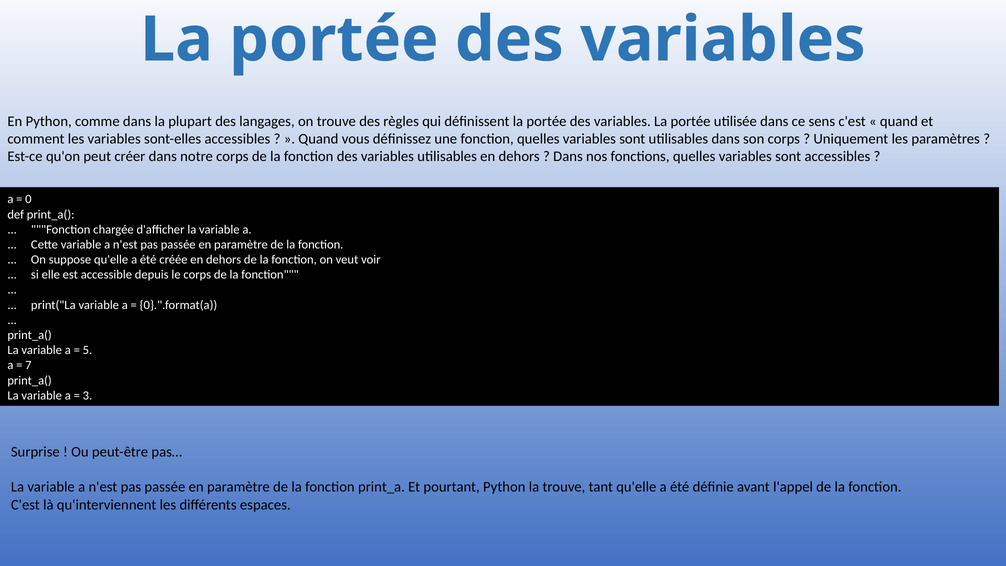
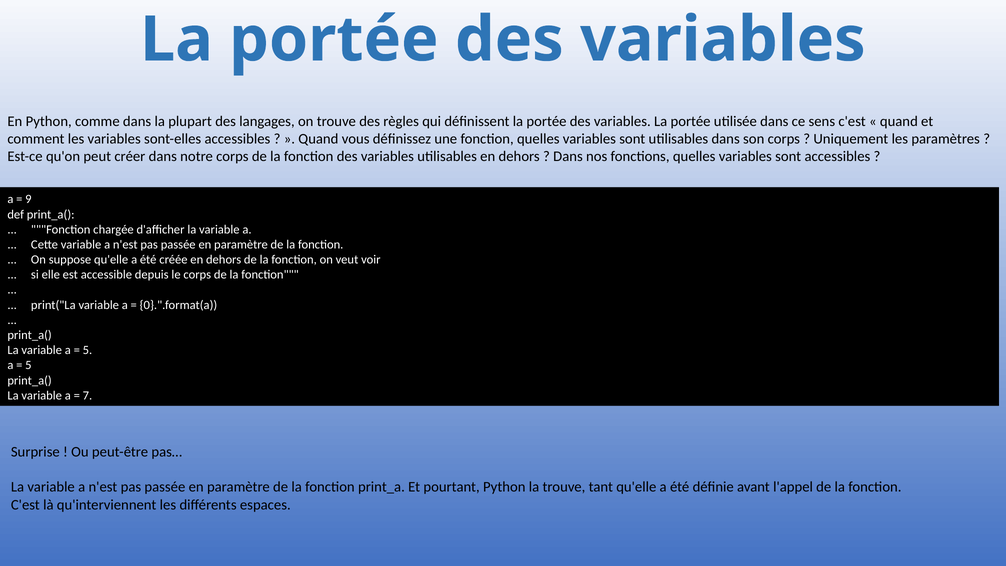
0: 0 -> 9 (28, 199)
7: 7 -> 5 (28, 365)
3: 3 -> 7 (87, 395)
